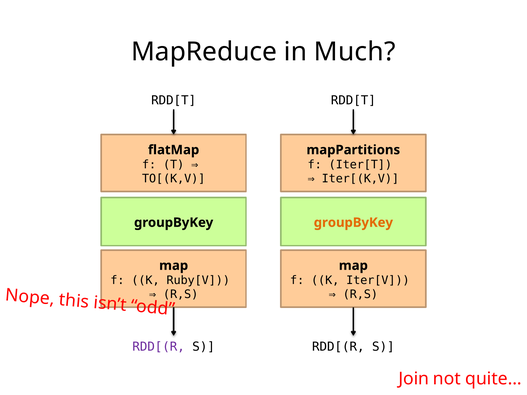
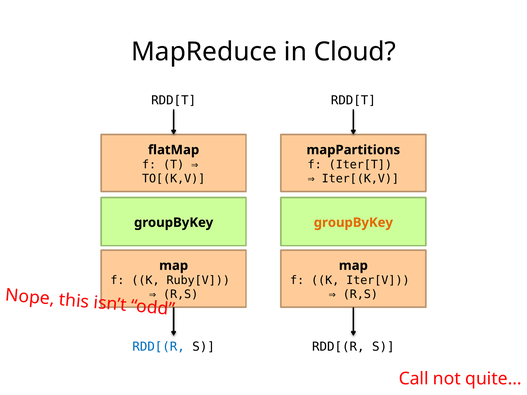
Much: Much -> Cloud (355, 52)
RDD[(R colour: purple -> blue (159, 347)
Join: Join -> Call (414, 379)
